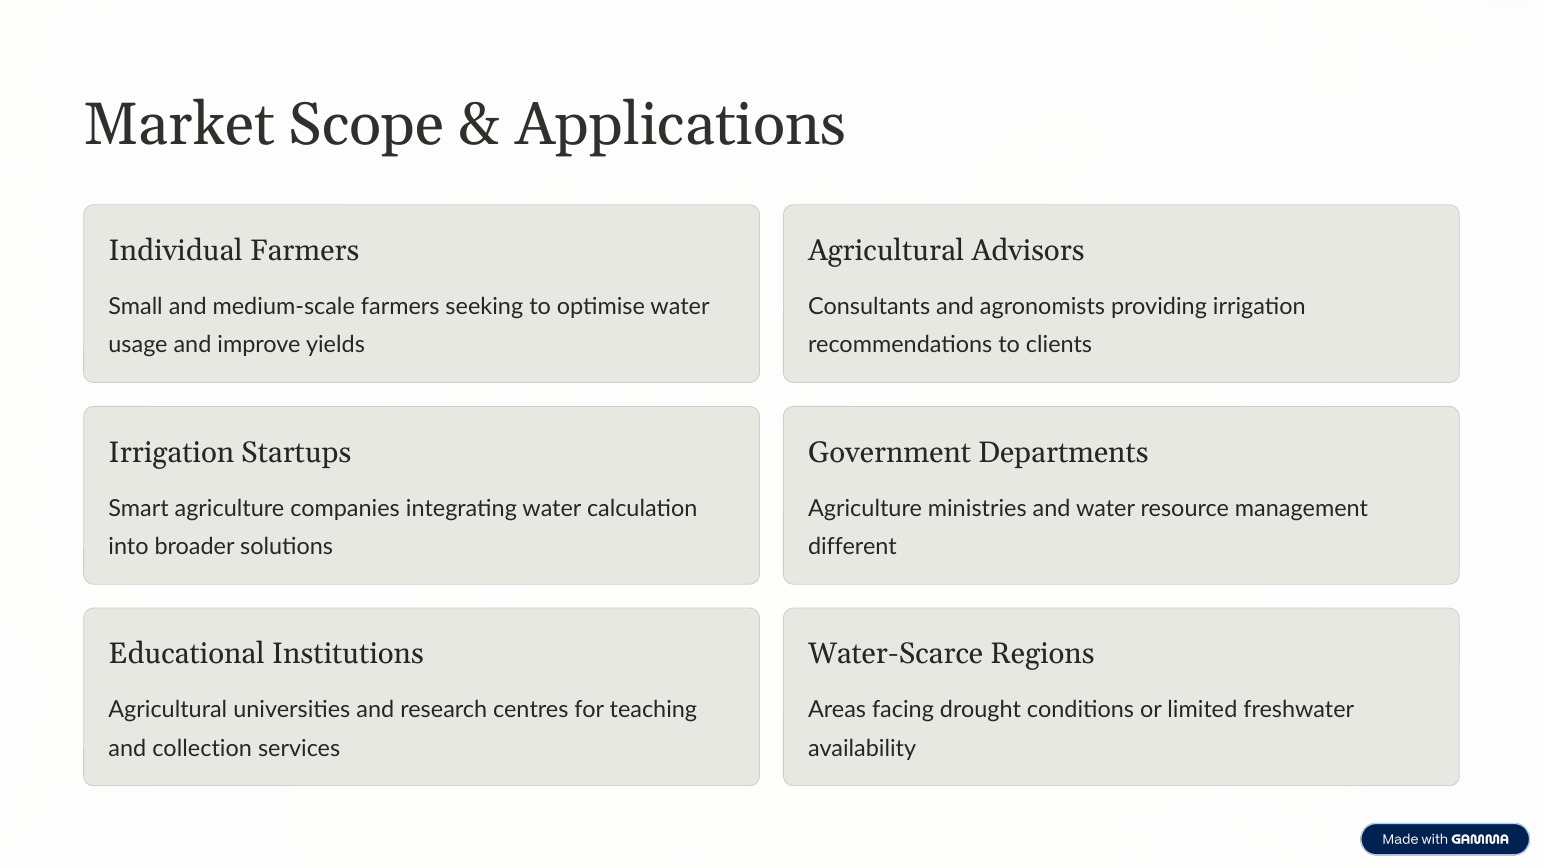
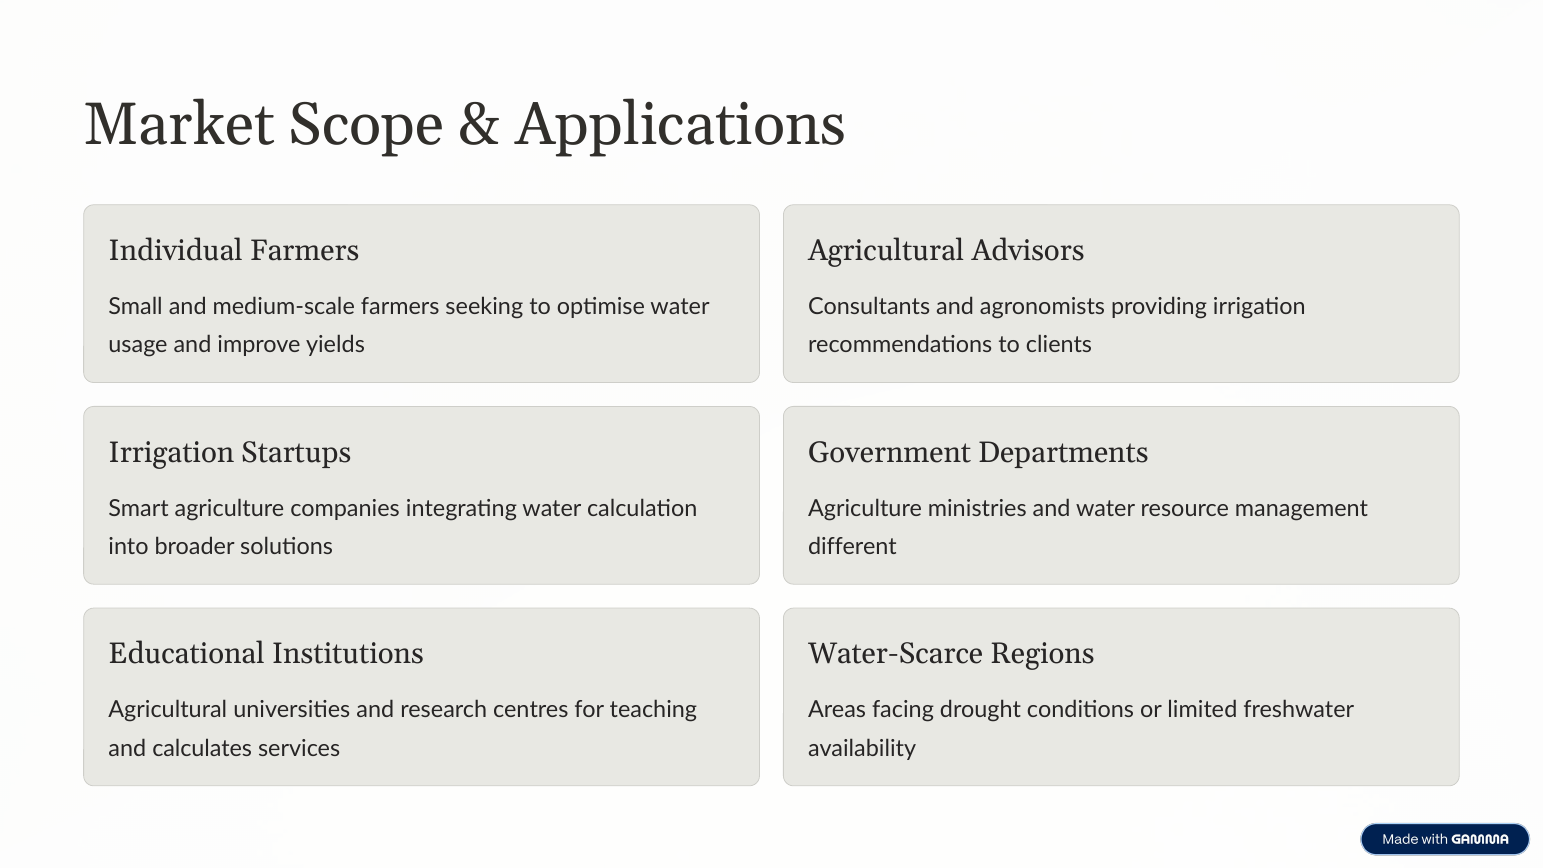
collection: collection -> calculates (202, 748)
